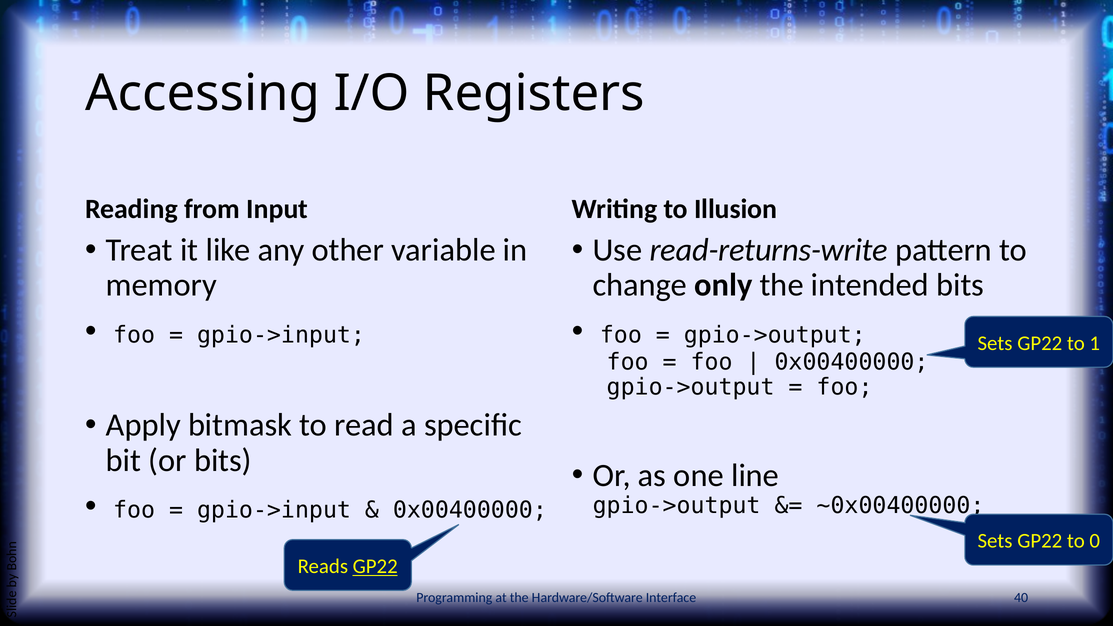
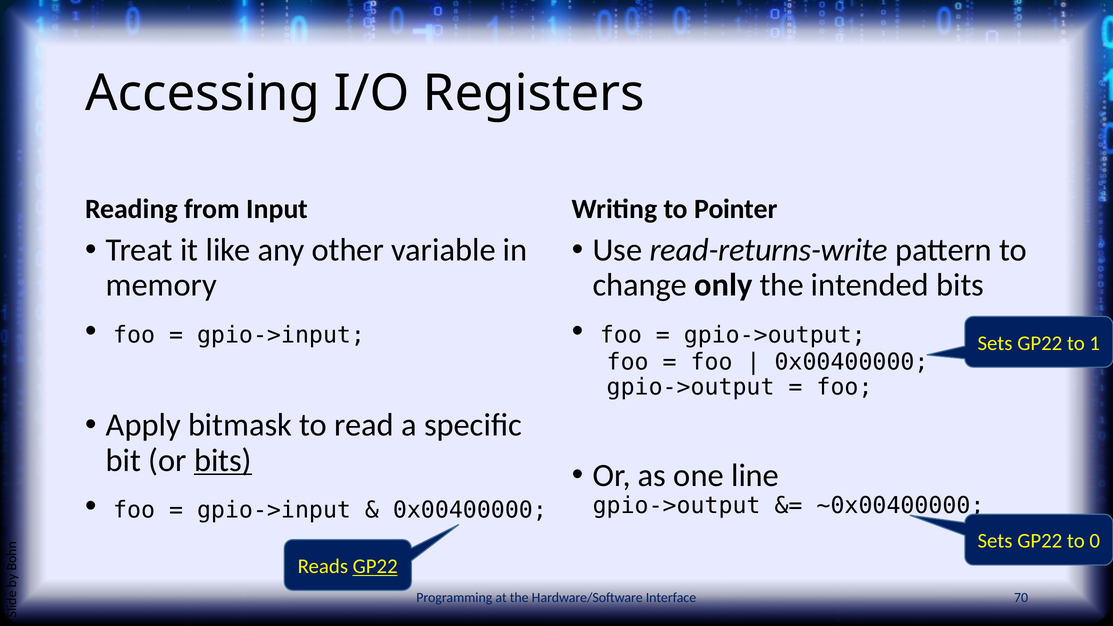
Illusion: Illusion -> Pointer (736, 209)
bits underline: none -> present (223, 460)
40: 40 -> 70 (1021, 598)
